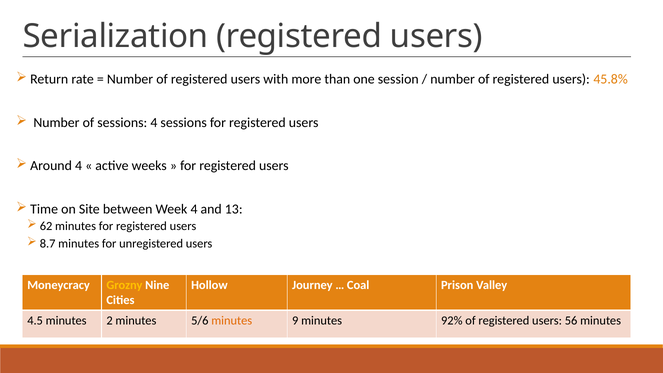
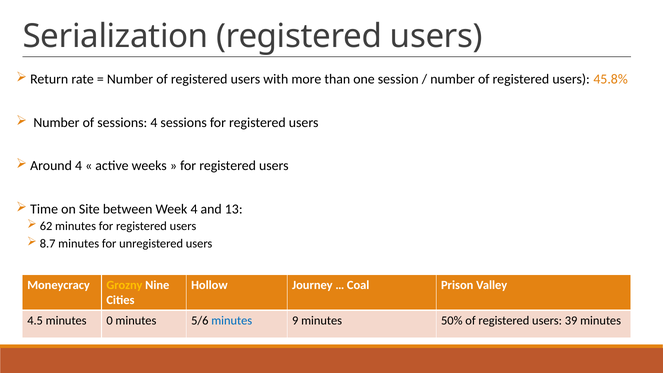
2: 2 -> 0 (110, 320)
minutes colour: orange -> blue (232, 320)
92%: 92% -> 50% (452, 320)
56: 56 -> 39 (571, 320)
